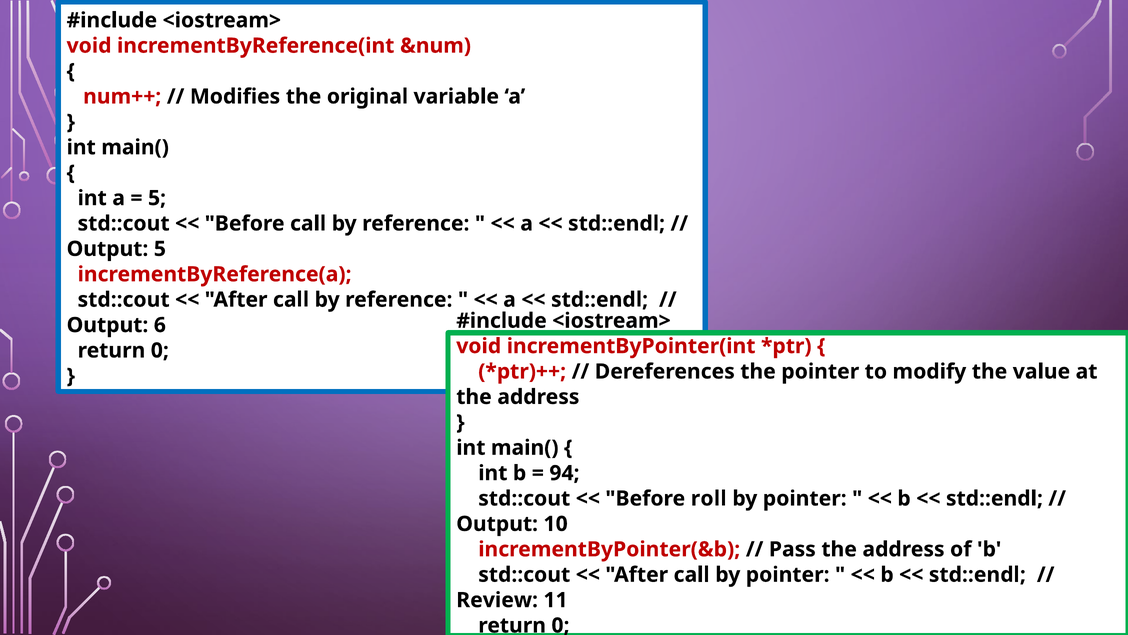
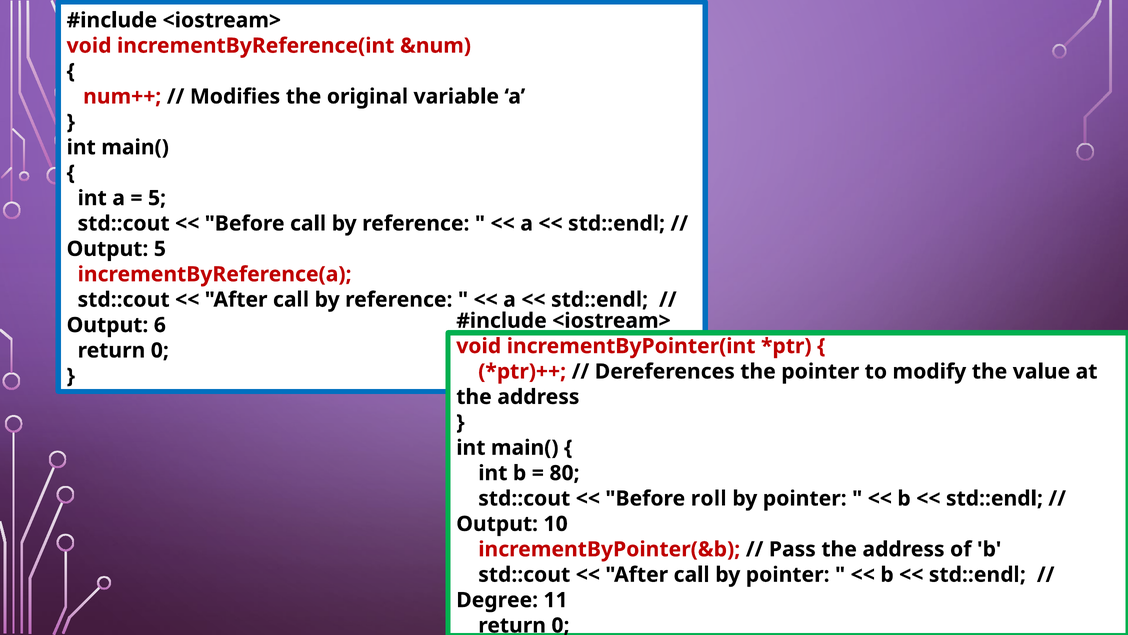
94: 94 -> 80 (564, 473)
Review: Review -> Degree (497, 600)
